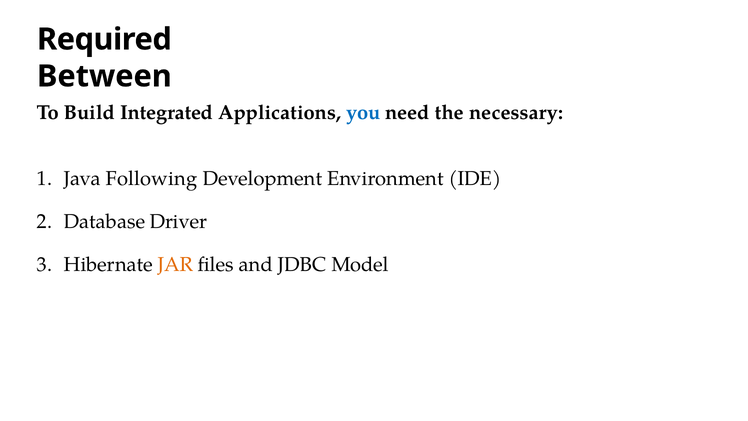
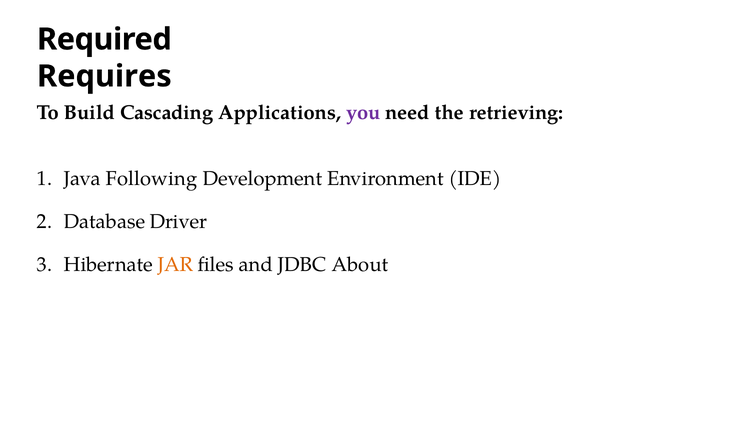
Between: Between -> Requires (104, 76)
Integrated: Integrated -> Cascading (167, 113)
you colour: blue -> purple (363, 113)
necessary: necessary -> retrieving (516, 113)
Model: Model -> About (360, 264)
